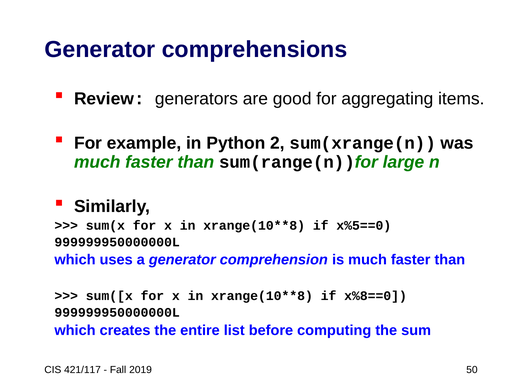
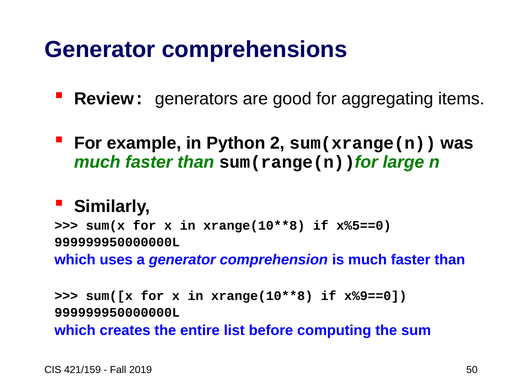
x%8==0: x%8==0 -> x%9==0 (376, 296)
421/117: 421/117 -> 421/159 (83, 370)
